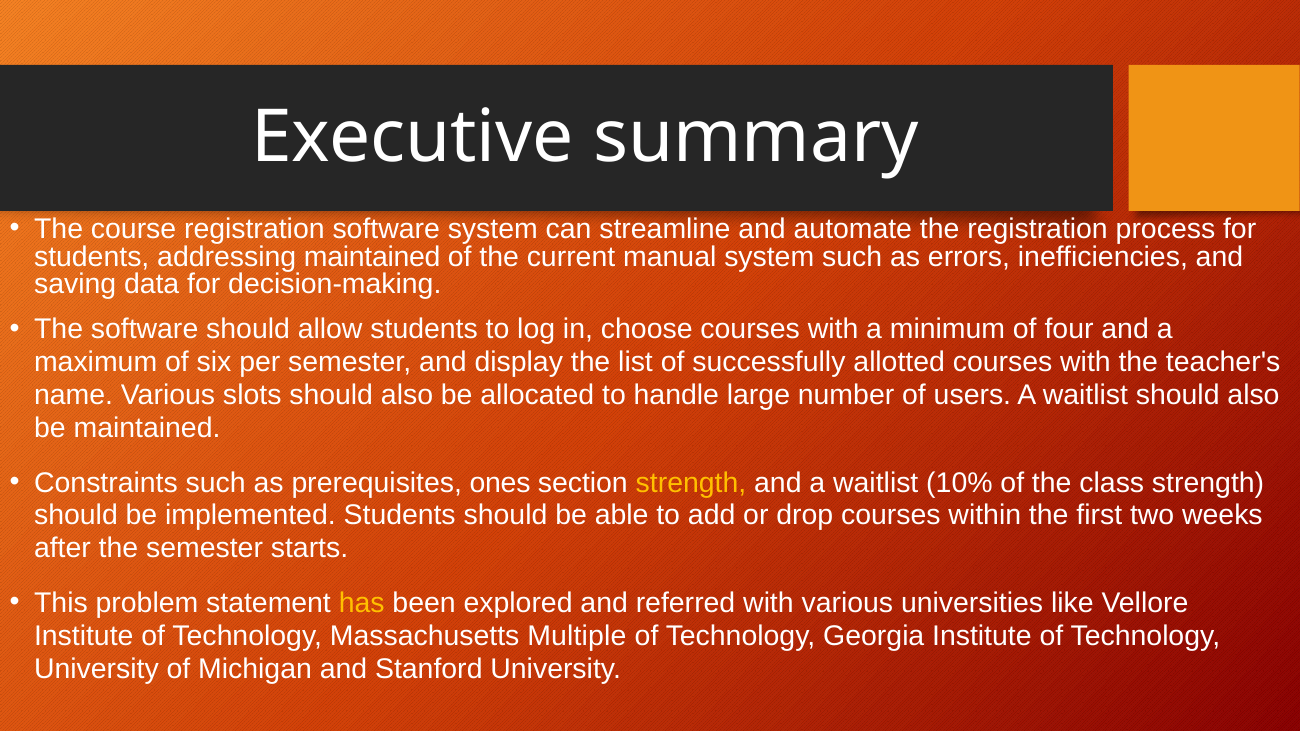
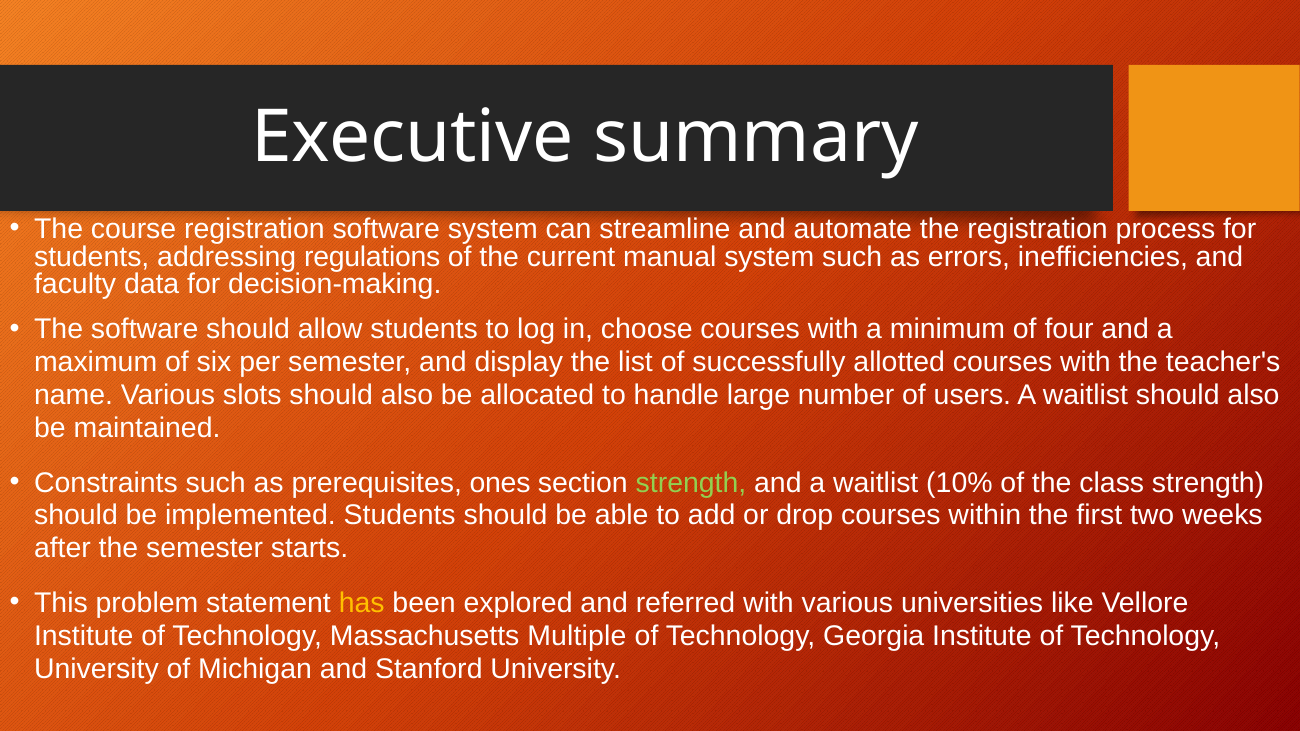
addressing maintained: maintained -> regulations (372, 257)
saving: saving -> faculty (75, 285)
strength colour: yellow -> light green (691, 483)
